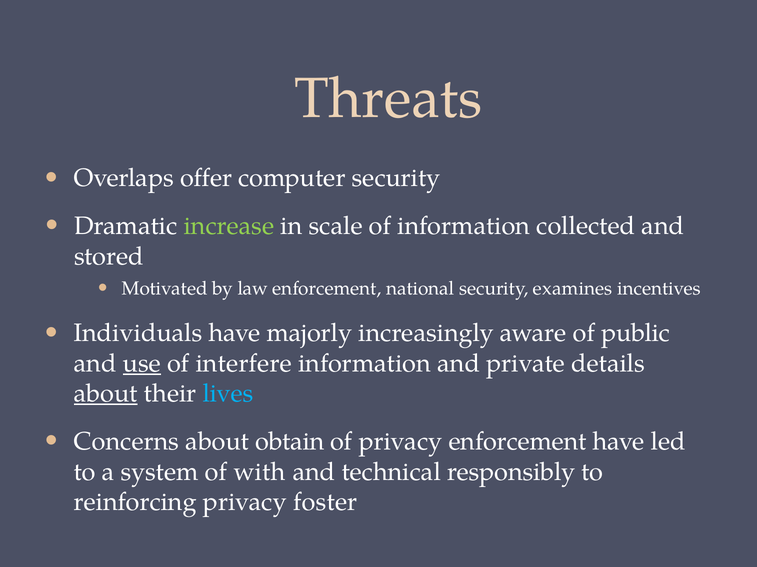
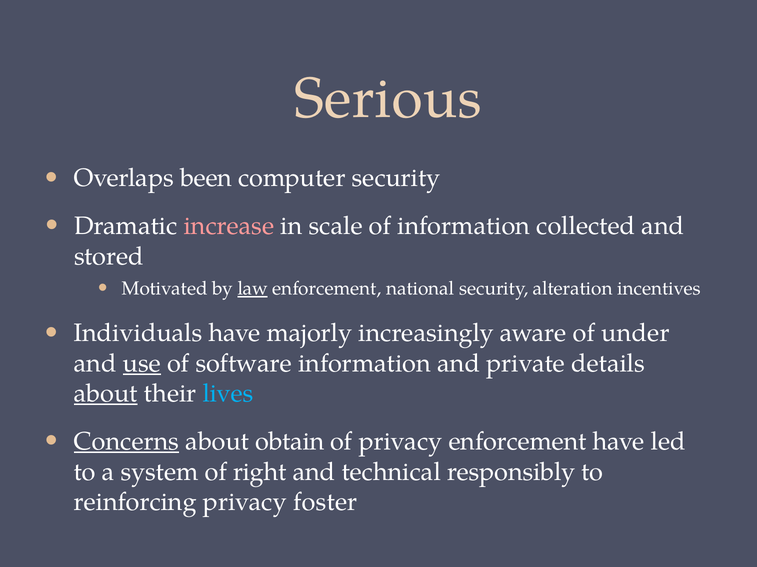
Threats: Threats -> Serious (388, 99)
offer: offer -> been (206, 178)
increase colour: light green -> pink (229, 226)
law underline: none -> present (253, 289)
examines: examines -> alteration (573, 289)
public: public -> under (635, 334)
interfere: interfere -> software (244, 364)
Concerns underline: none -> present (126, 442)
with: with -> right (260, 472)
